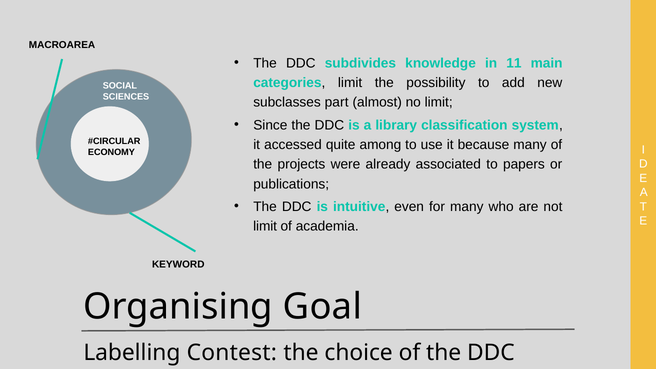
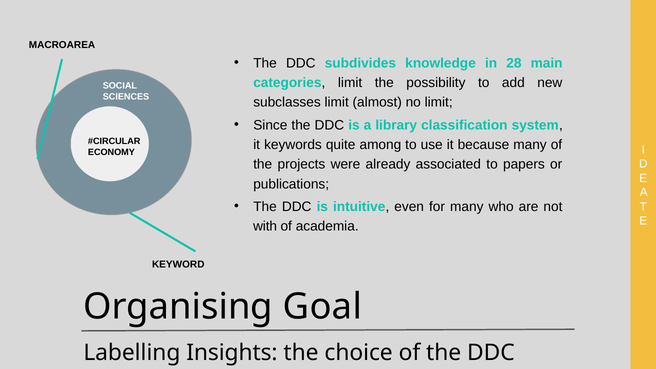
11: 11 -> 28 (514, 63)
subclasses part: part -> limit (337, 102)
accessed: accessed -> keywords (293, 145)
limit: limit -> with (265, 226)
Contest: Contest -> Insights (232, 353)
